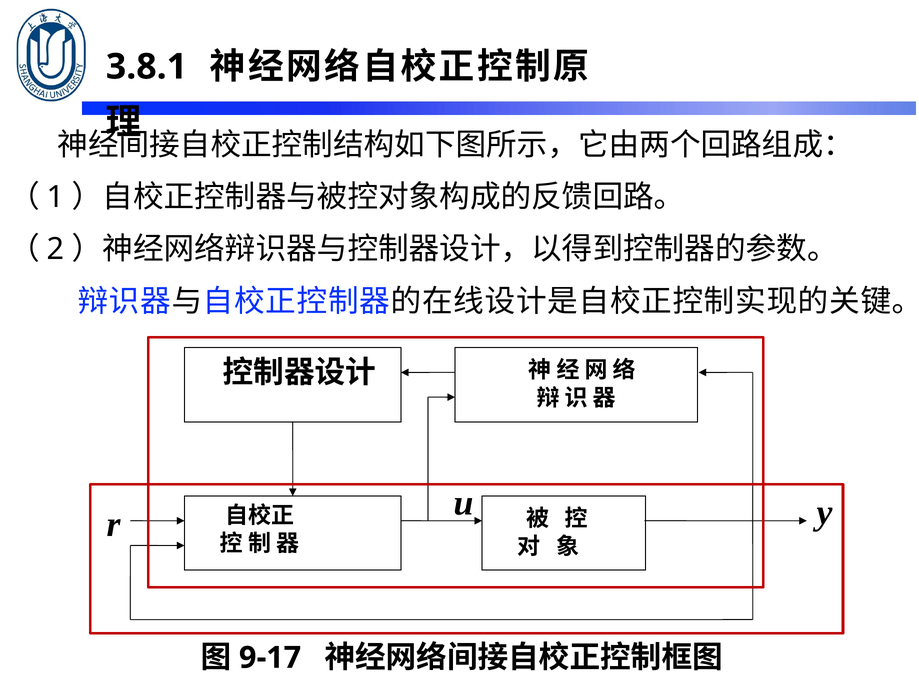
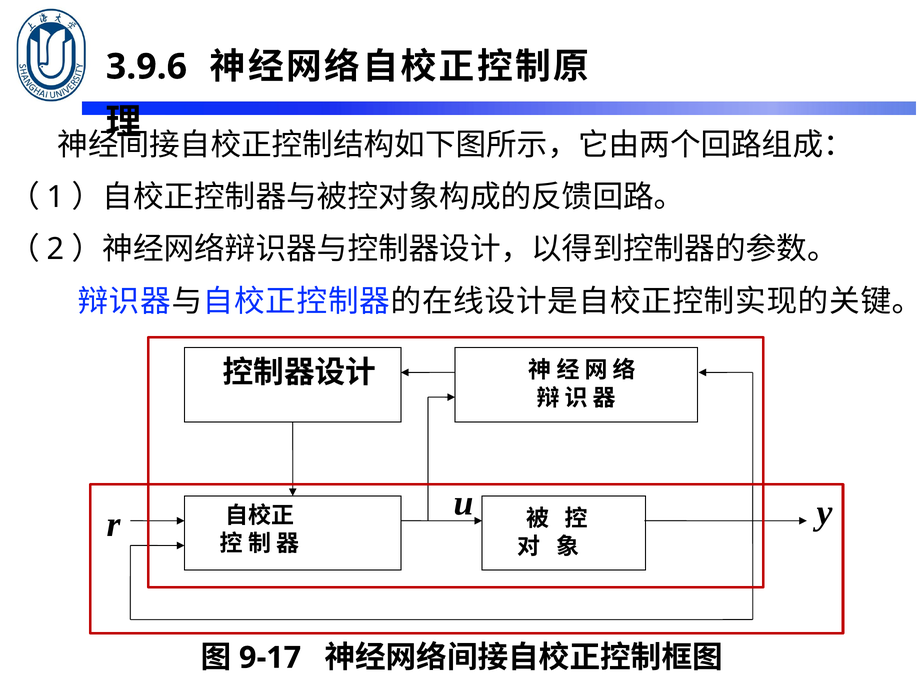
3.8.1: 3.8.1 -> 3.9.6 (146, 67)
